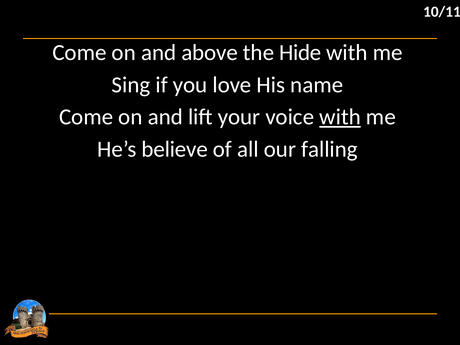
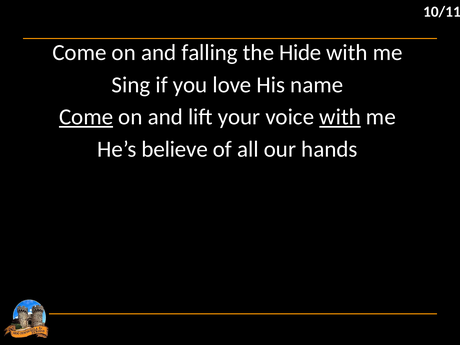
above: above -> falling (210, 53)
Come underline: none -> present (86, 117)
falling: falling -> hands (329, 149)
